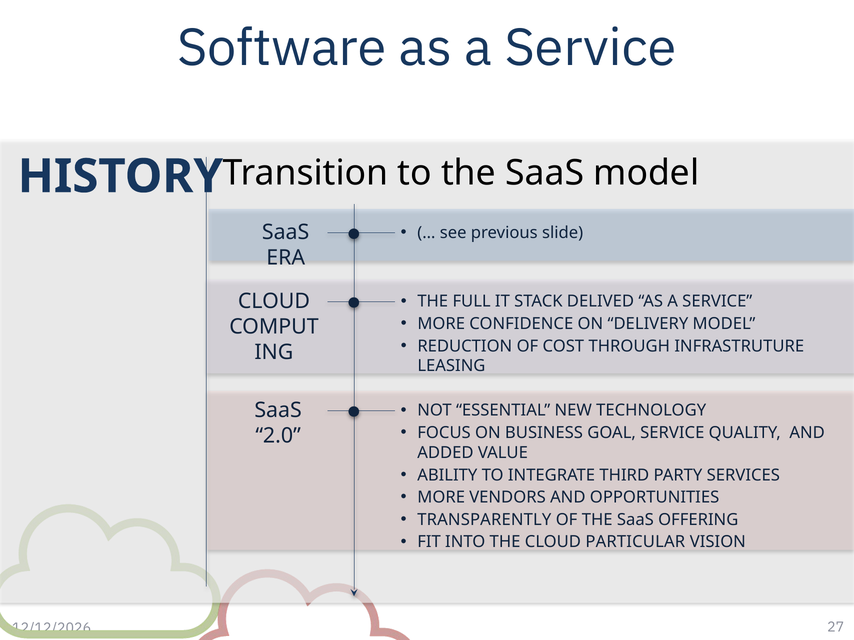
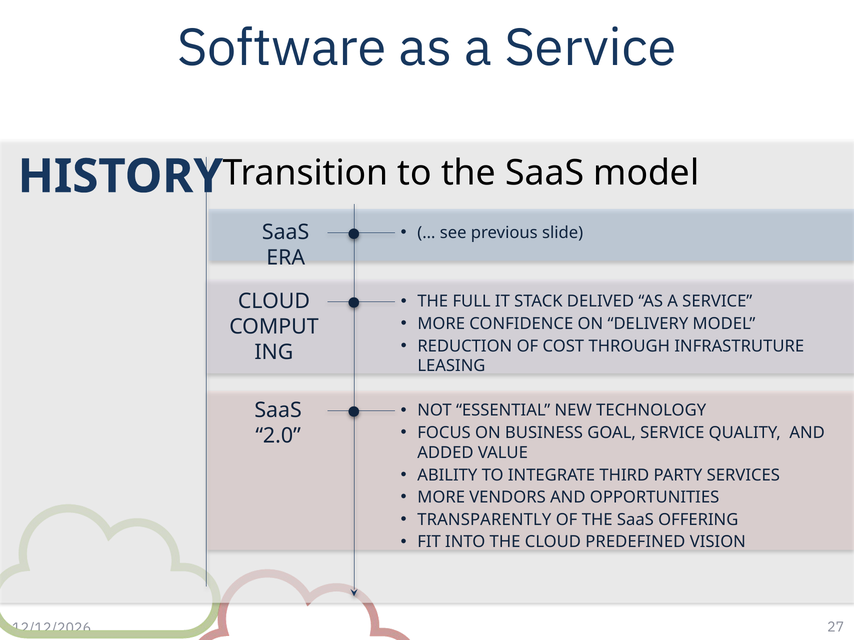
PARTICULAR: PARTICULAR -> PREDEFINED (635, 542)
